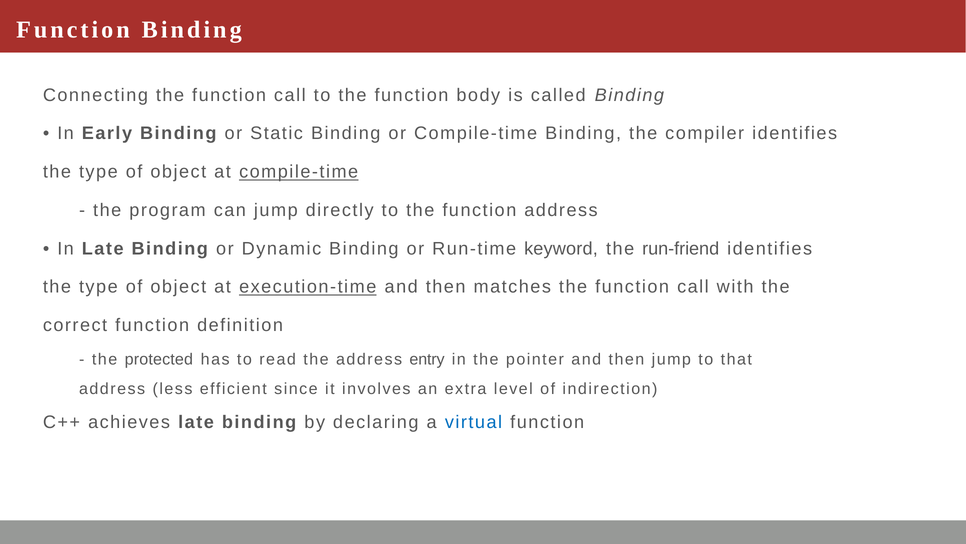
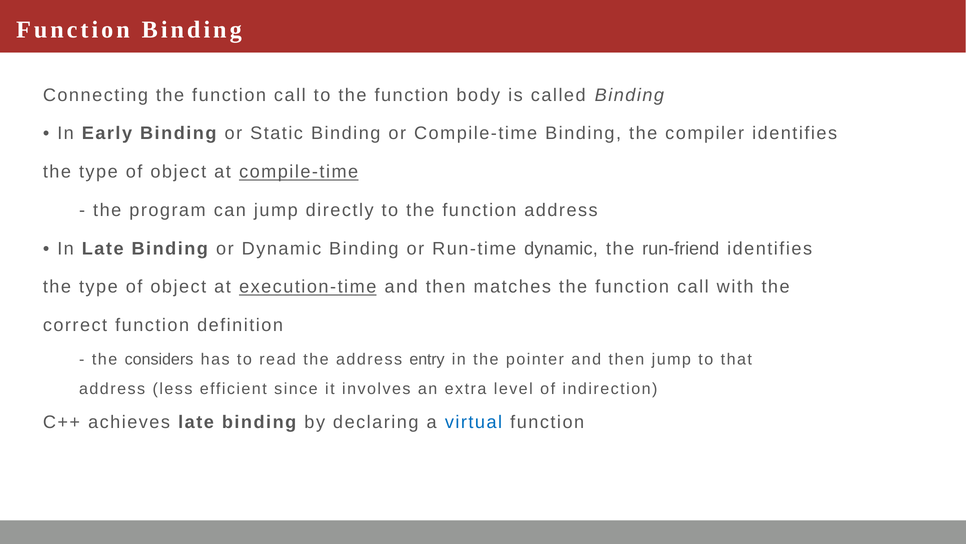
Run-time keyword: keyword -> dynamic (561, 248)
protected: protected -> considers (159, 359)
